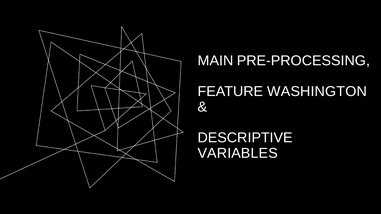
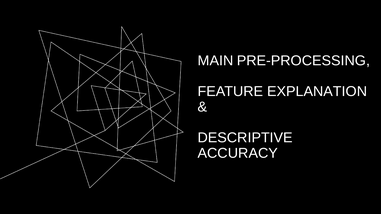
WASHINGTON: WASHINGTON -> EXPLANATION (317, 92)
VARIABLES: VARIABLES -> ACCURACY (238, 153)
